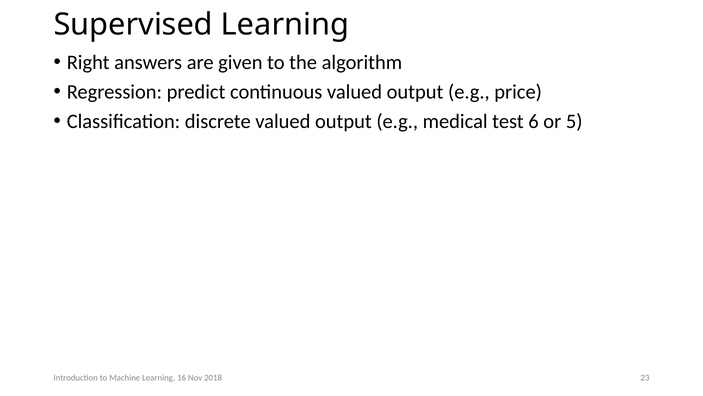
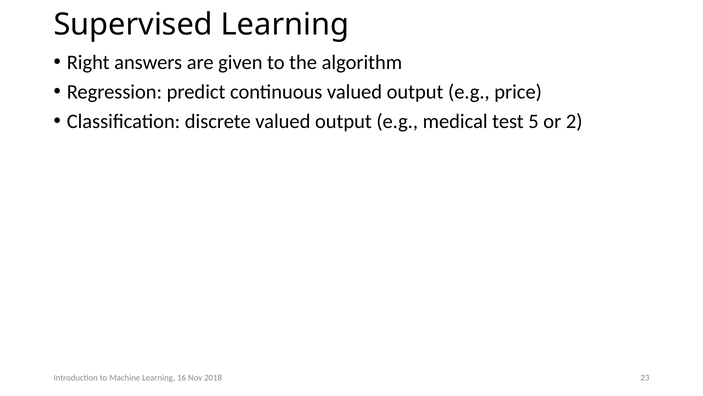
6: 6 -> 5 (534, 121)
5: 5 -> 2 (574, 121)
